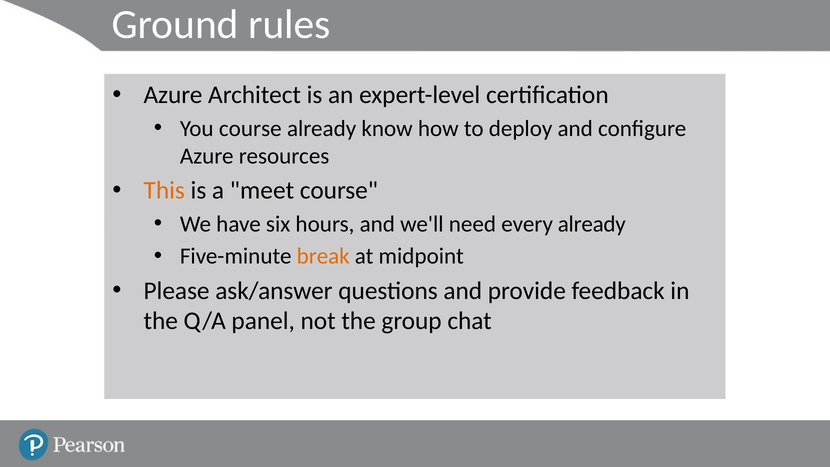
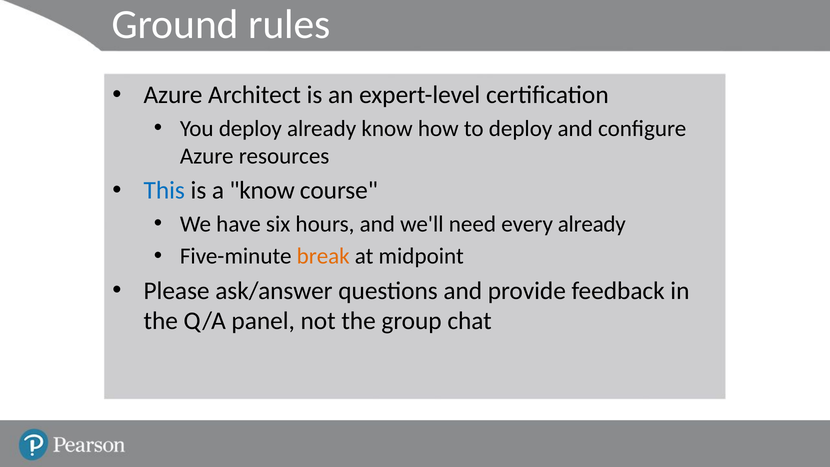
You course: course -> deploy (250, 129)
This colour: orange -> blue (164, 191)
a meet: meet -> know (262, 191)
